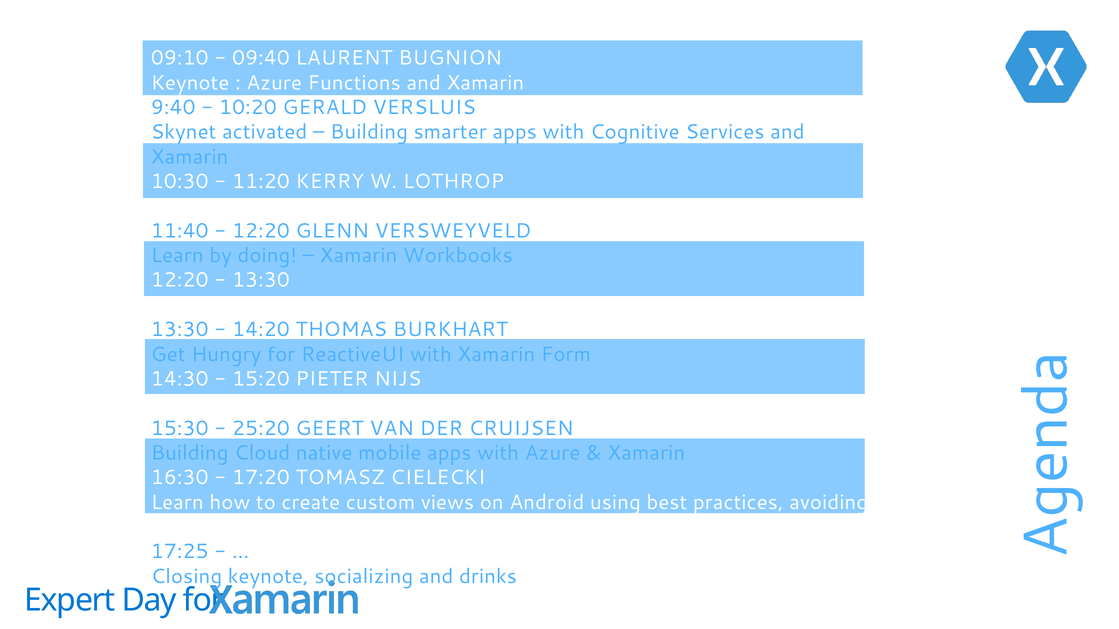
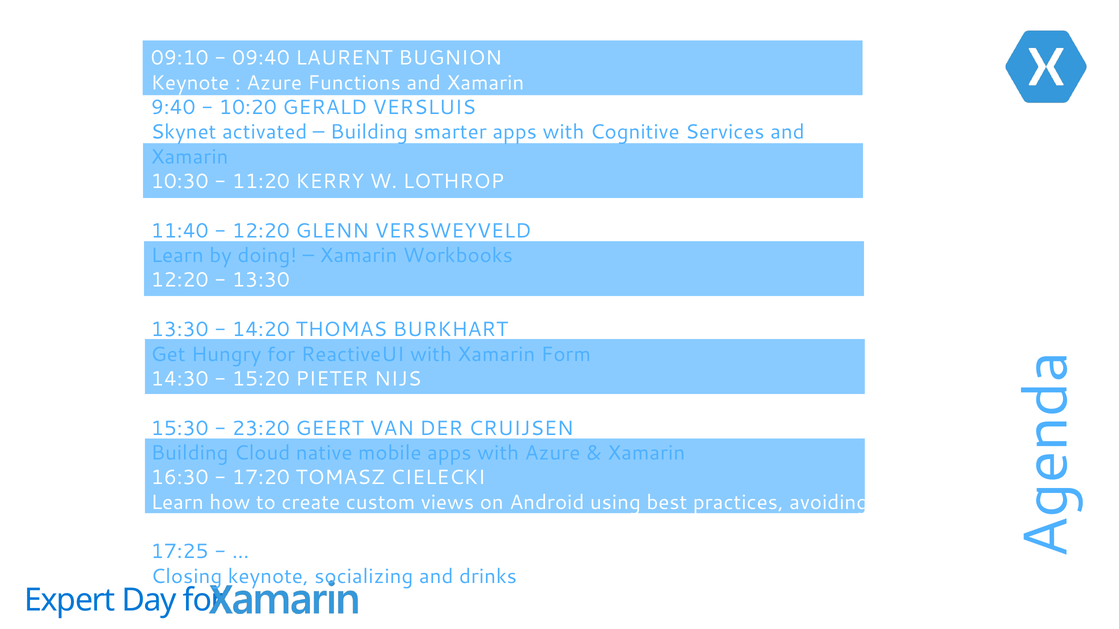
25:20: 25:20 -> 23:20 (261, 428)
